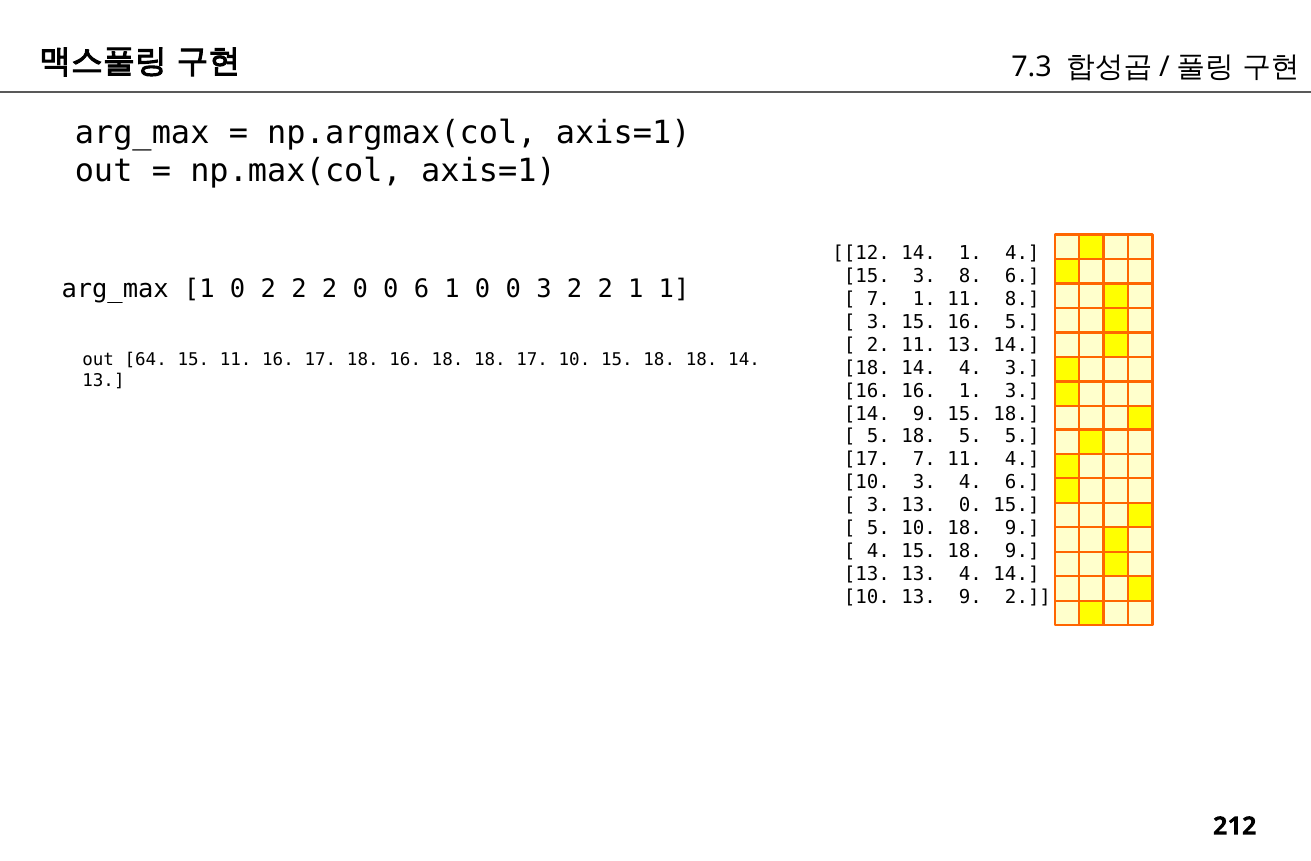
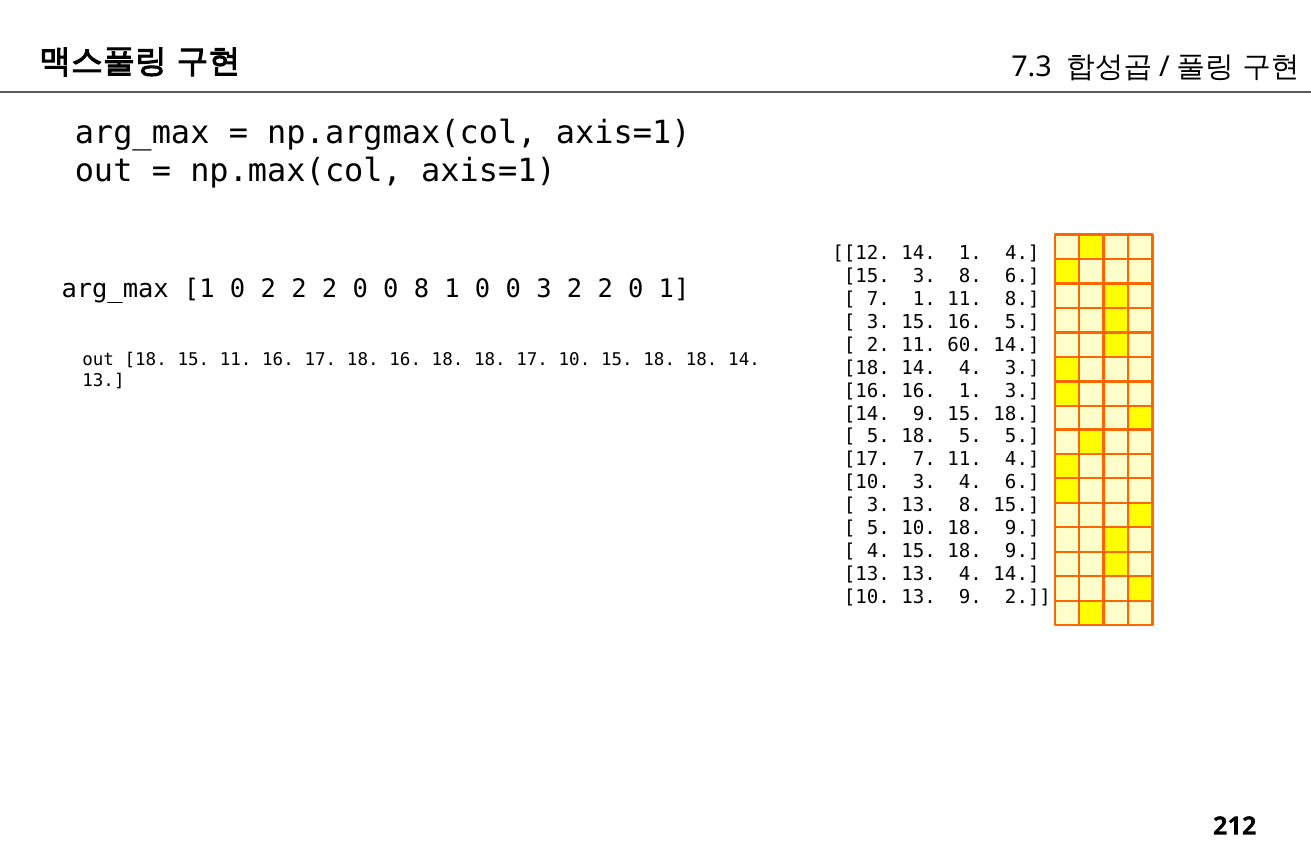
0 6: 6 -> 8 (421, 289)
3 2 2 1: 1 -> 0 (636, 289)
11 13: 13 -> 60 (965, 345)
out 64: 64 -> 18 (146, 359)
13 0: 0 -> 8 (970, 506)
